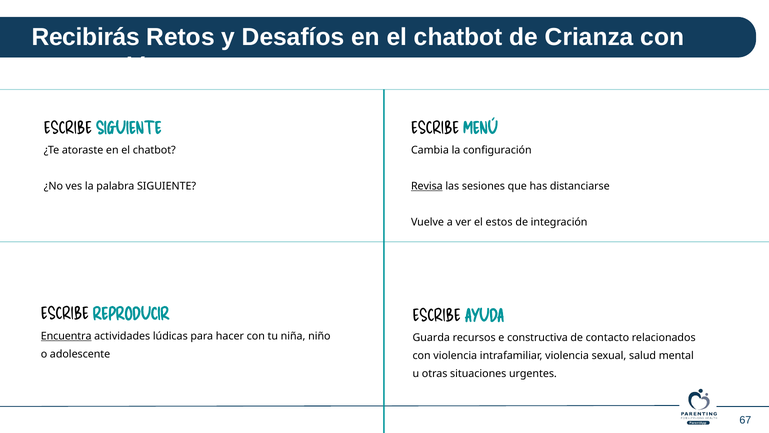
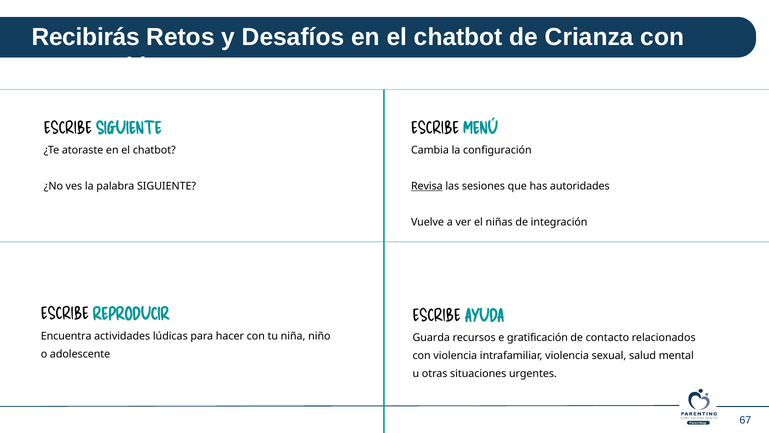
distanciarse: distanciarse -> autoridades (580, 186)
estos: estos -> niñas (499, 222)
Encuentra underline: present -> none (66, 336)
constructiva: constructiva -> gratificación (537, 338)
